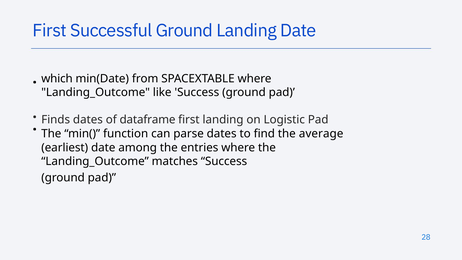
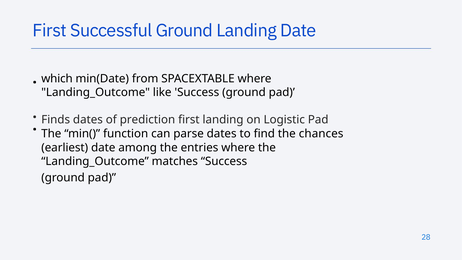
dataframe: dataframe -> prediction (147, 120)
average: average -> chances (321, 134)
